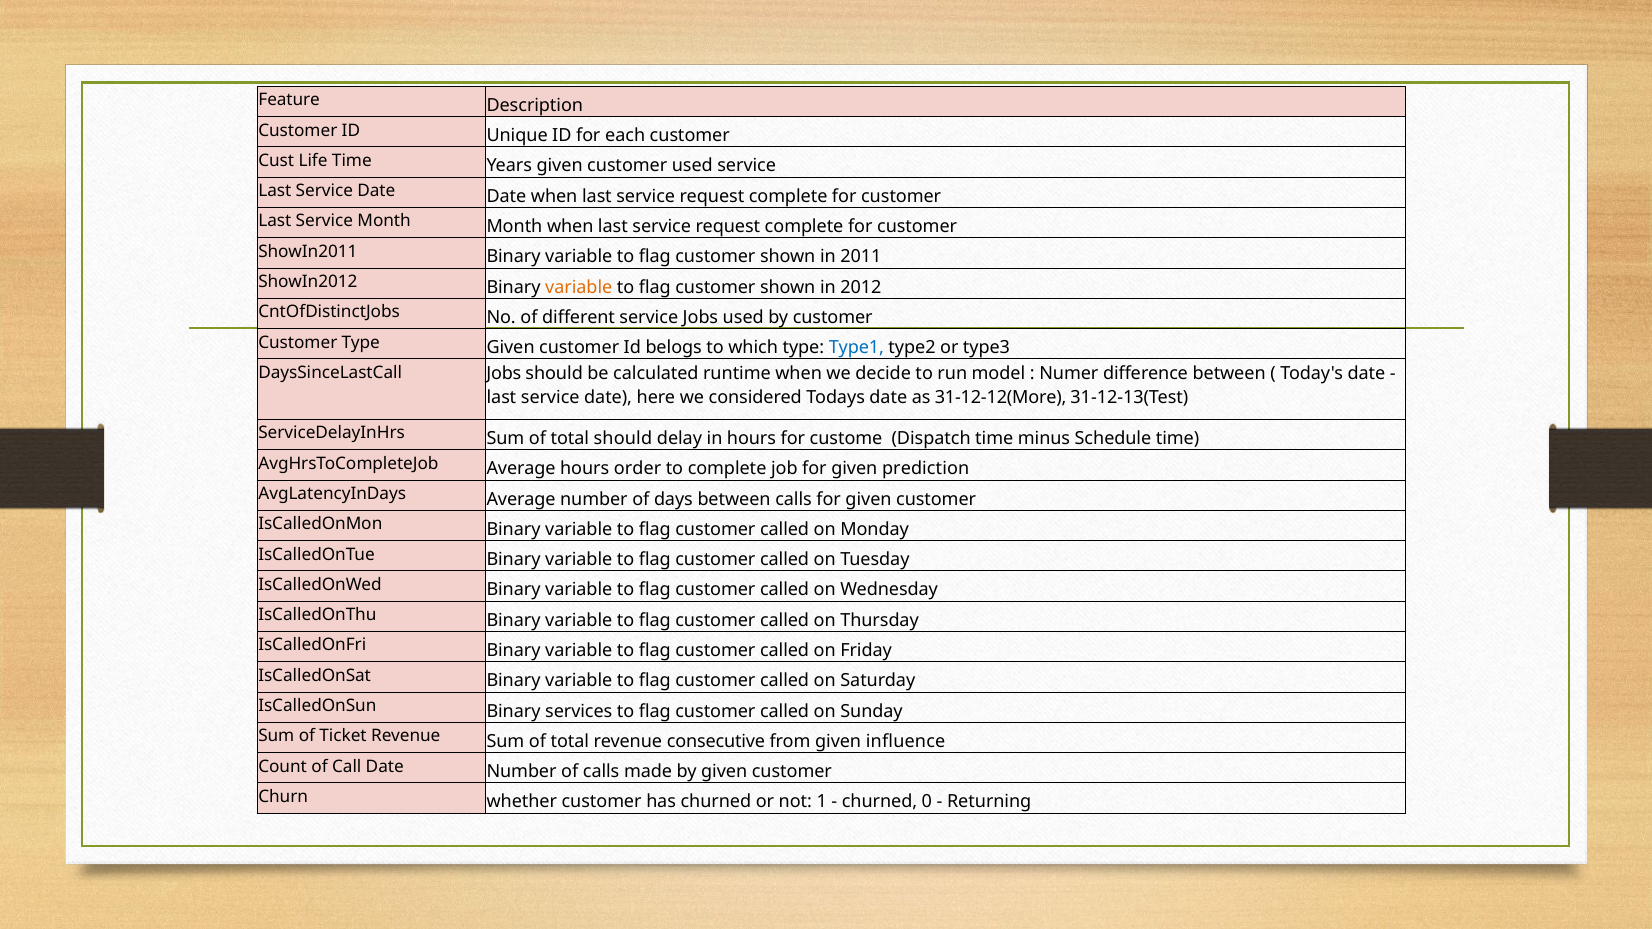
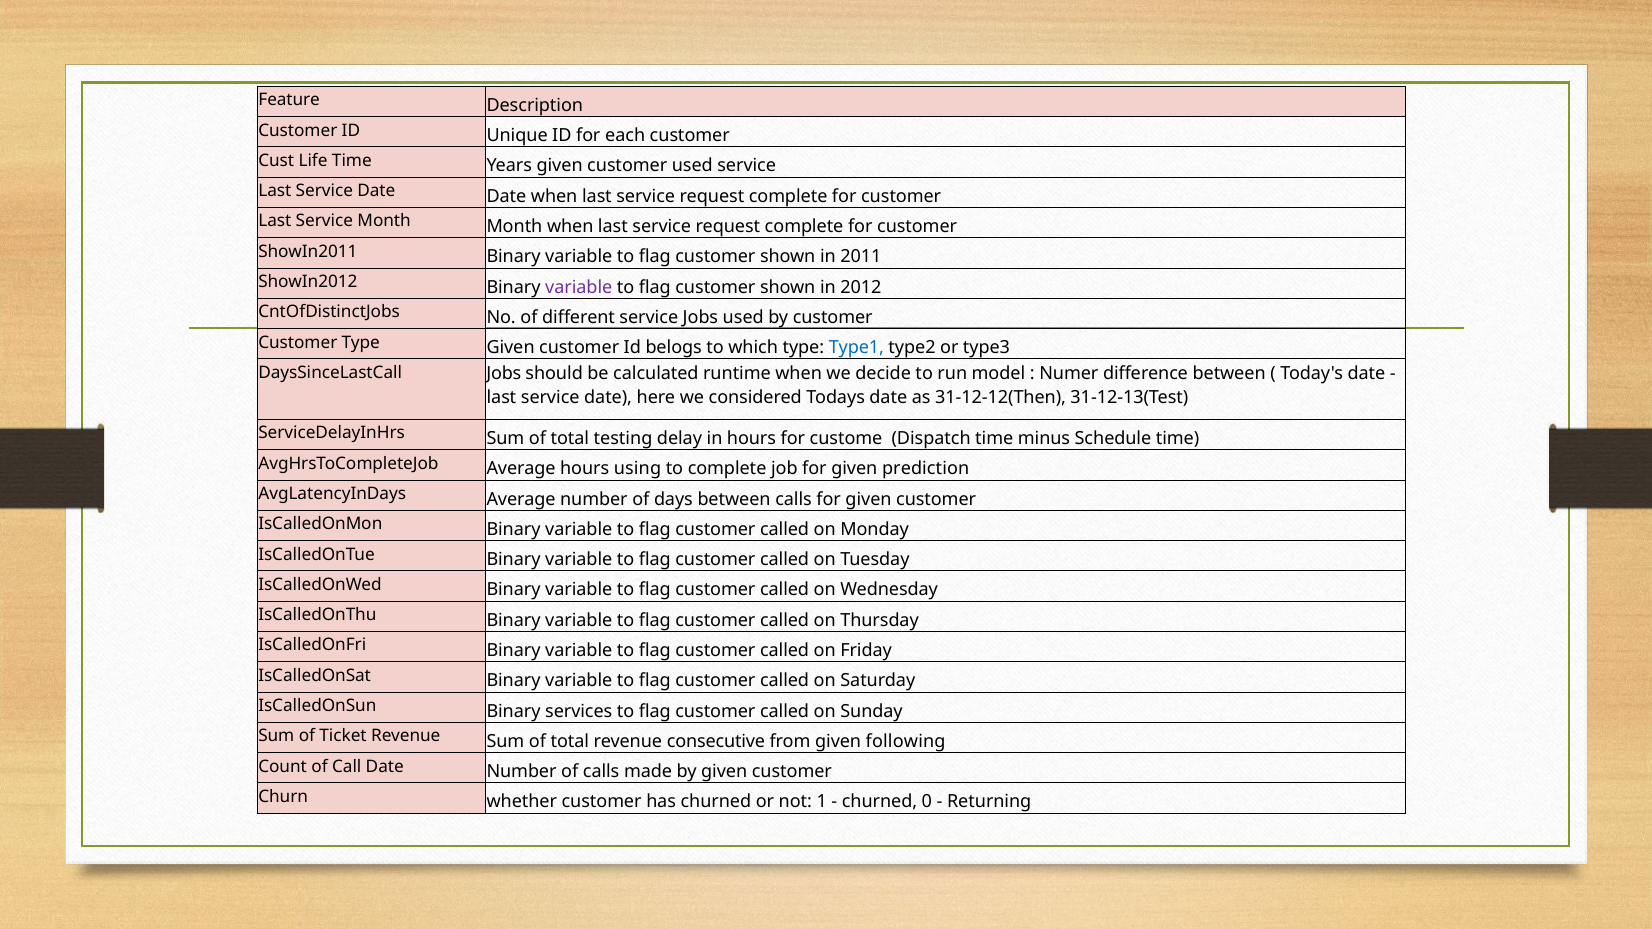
variable colour: orange -> purple (579, 287)
31-12-12(More: 31-12-12(More -> 31-12-12(Then (1001, 398)
total should: should -> testing (623, 439)
order: order -> using (637, 469)
influence: influence -> following (906, 742)
